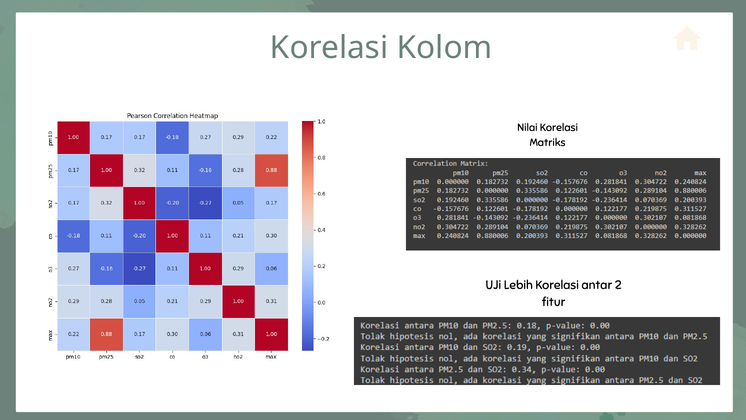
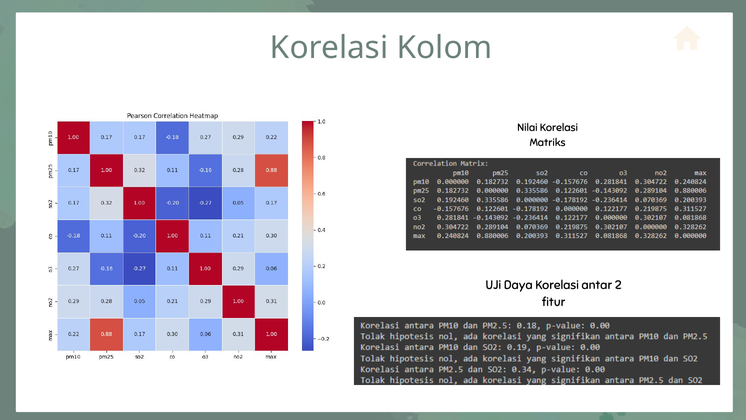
Lebih: Lebih -> Daya (518, 285)
